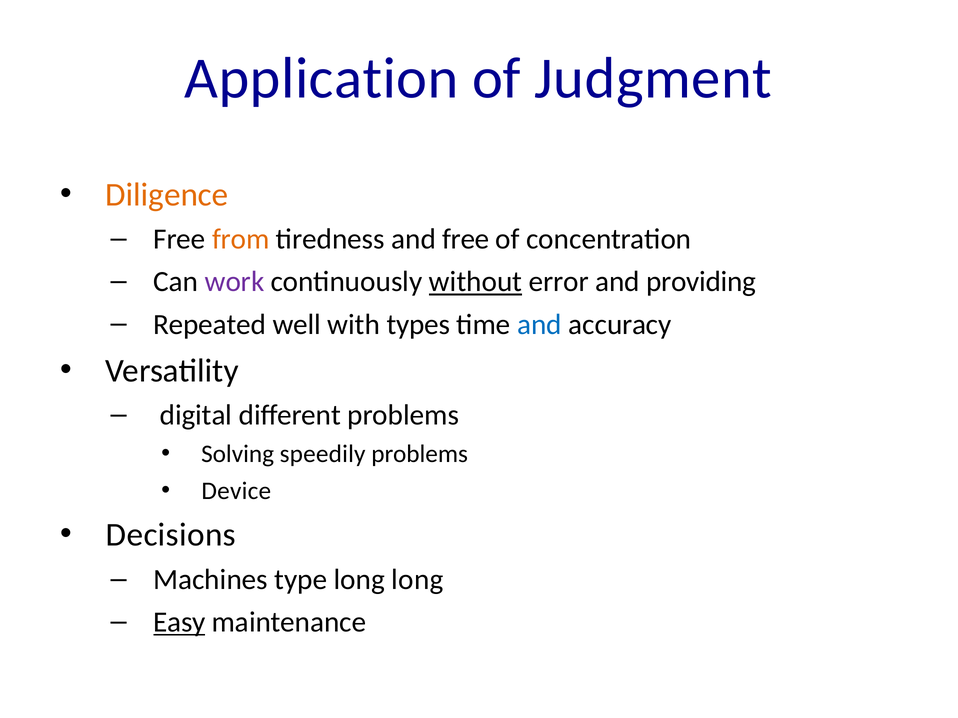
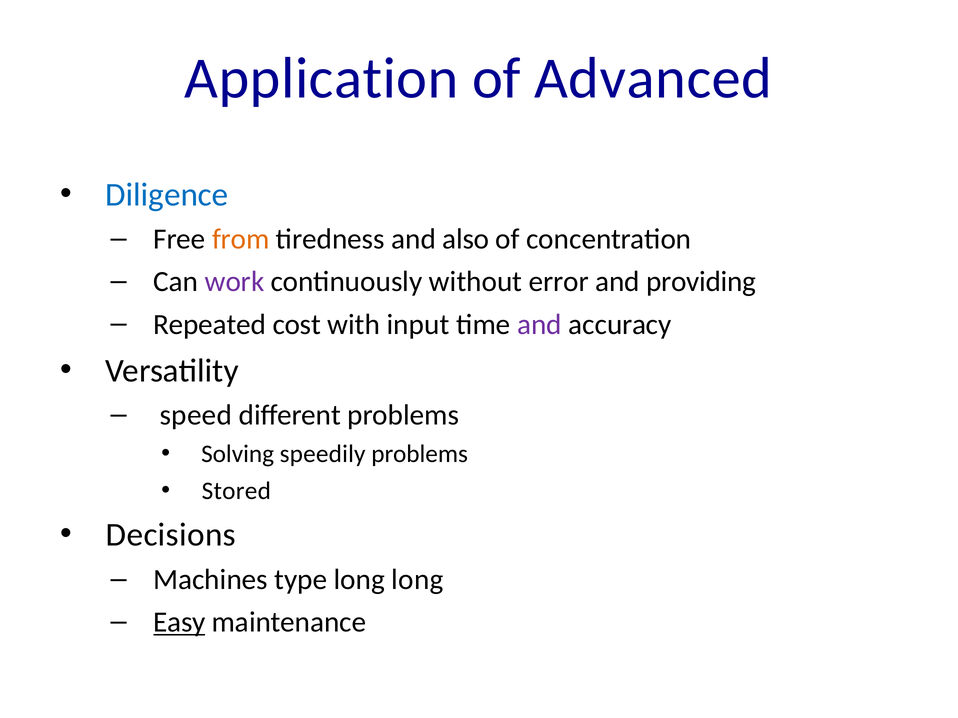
Judgment: Judgment -> Advanced (653, 78)
Diligence colour: orange -> blue (167, 195)
and free: free -> also (466, 239)
without underline: present -> none (476, 282)
well: well -> cost (297, 325)
types: types -> input (418, 325)
and colour: blue -> purple (539, 325)
digital: digital -> speed (196, 416)
Device: Device -> Stored (236, 491)
